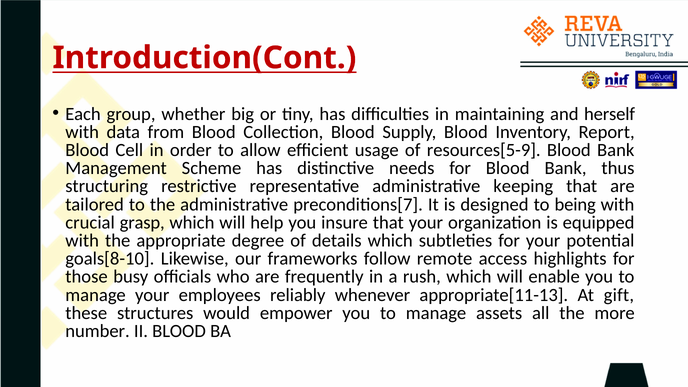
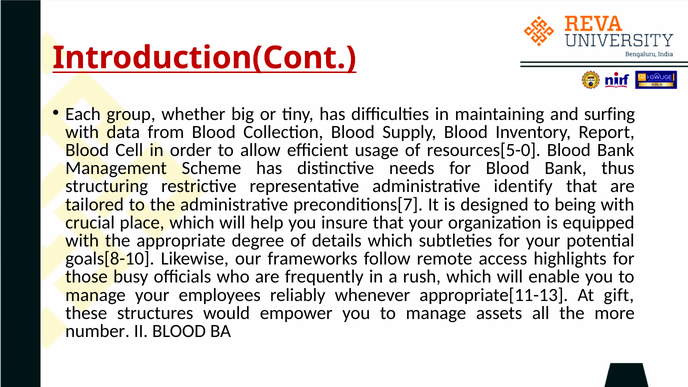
herself: herself -> surfing (610, 114)
resources[5-9: resources[5-9 -> resources[5-0 (484, 150)
keeping: keeping -> identify (523, 186)
grasp: grasp -> place (142, 223)
